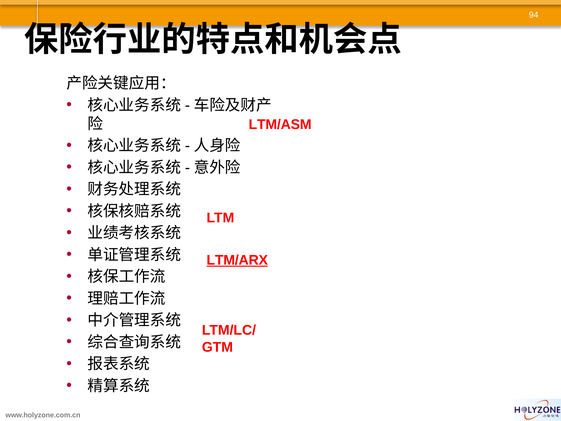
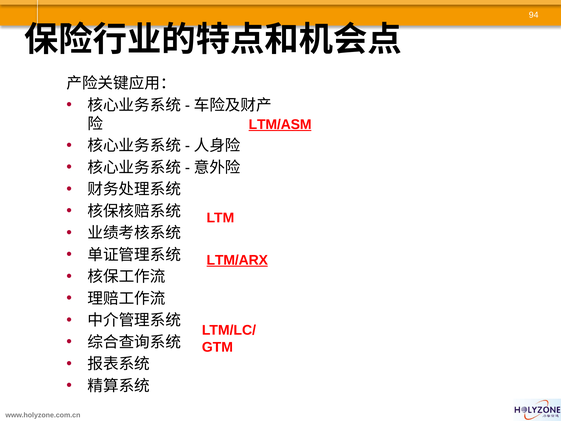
LTM/ASM underline: none -> present (280, 124)
